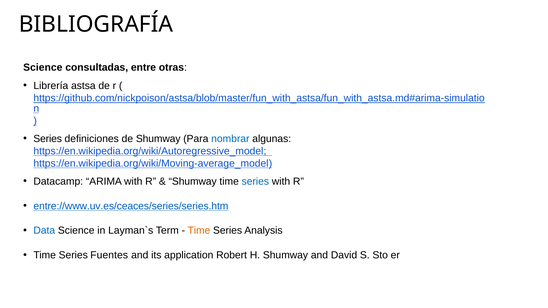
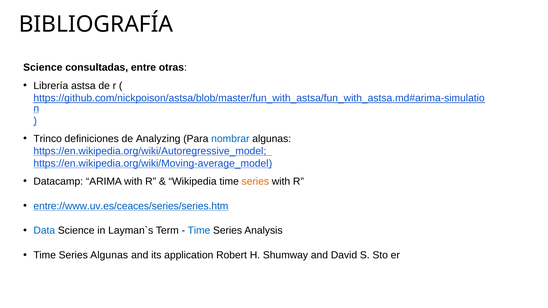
Series: Series -> Trinco (48, 139)
de Shumway: Shumway -> Analyzing (158, 139)
Shumway: Shumway -> Wikipedia (193, 181)
series colour: blue -> orange (255, 181)
Time colour: orange -> blue (199, 231)
Series Fuentes: Fuentes -> Algunas (109, 255)
